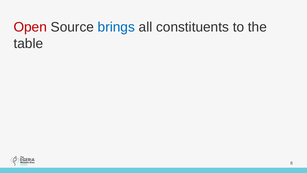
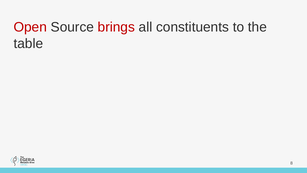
brings colour: blue -> red (116, 27)
